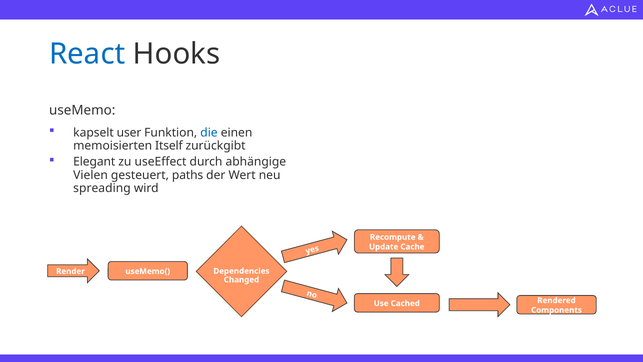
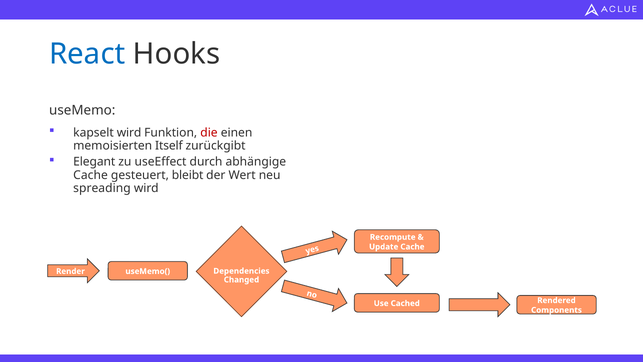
kapselt user: user -> wird (129, 132)
die colour: blue -> red (209, 132)
Vielen: Vielen -> Cache (91, 175)
paths: paths -> bleibt (188, 175)
